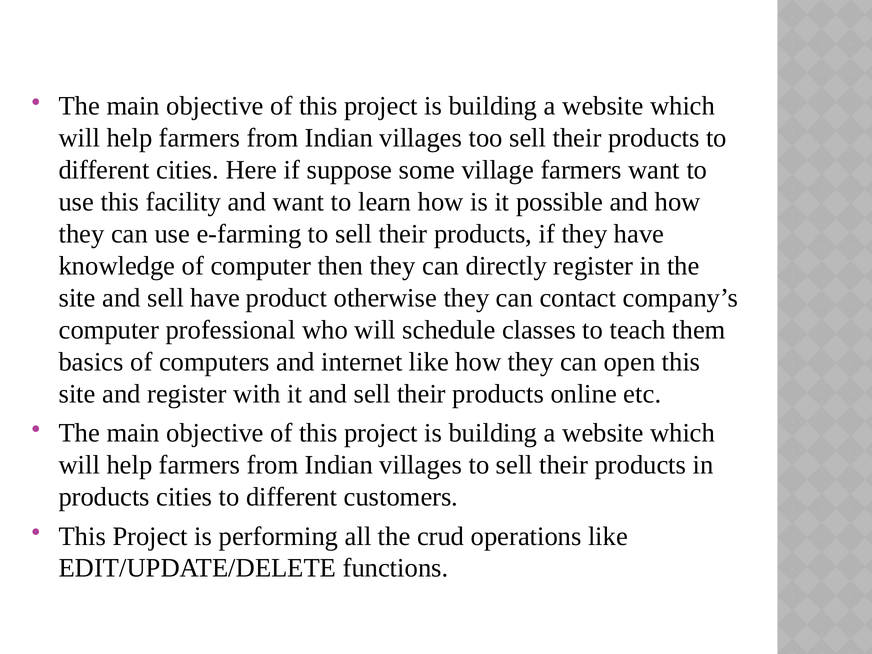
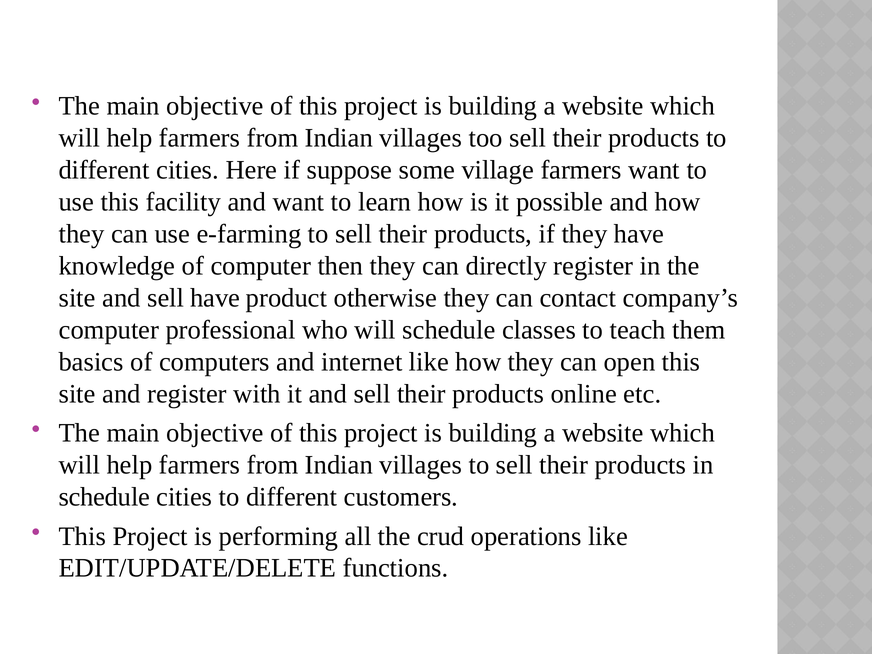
products: products -> schedule (104, 497)
